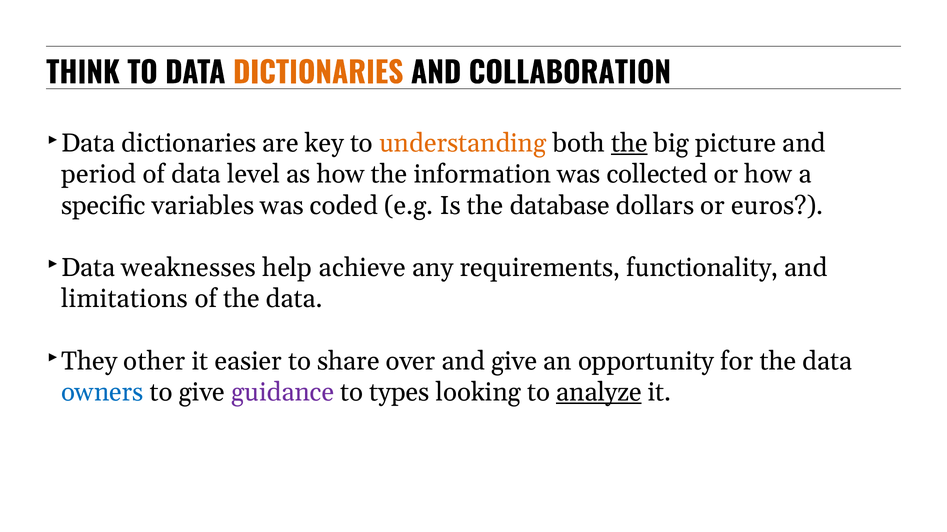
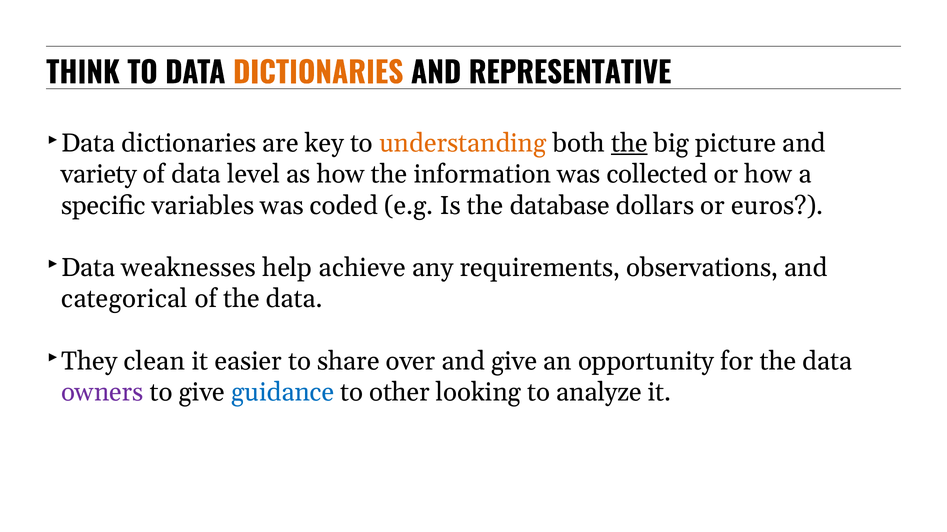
COLLABORATION: COLLABORATION -> REPRESENTATIVE (570, 73)
period: period -> variety (99, 174)
functionality: functionality -> observations (702, 268)
limitations: limitations -> categorical (125, 299)
other: other -> clean (154, 361)
owners colour: blue -> purple (102, 392)
guidance colour: purple -> blue (283, 392)
types: types -> other (400, 392)
analyze underline: present -> none (599, 392)
